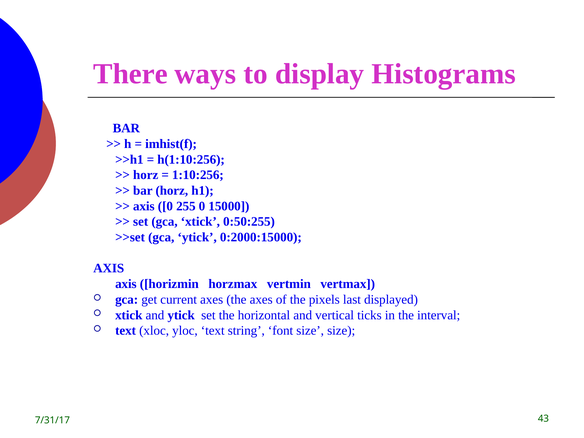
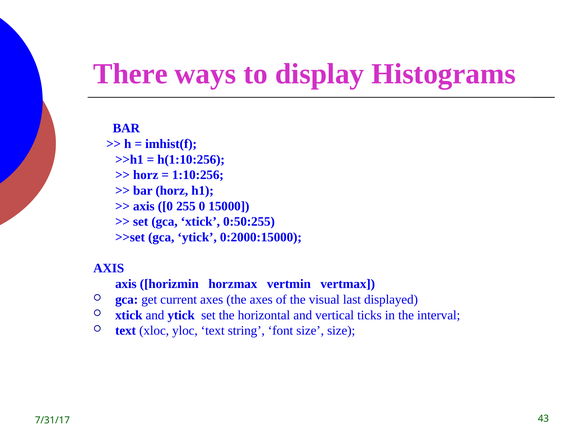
pixels: pixels -> visual (324, 299)
